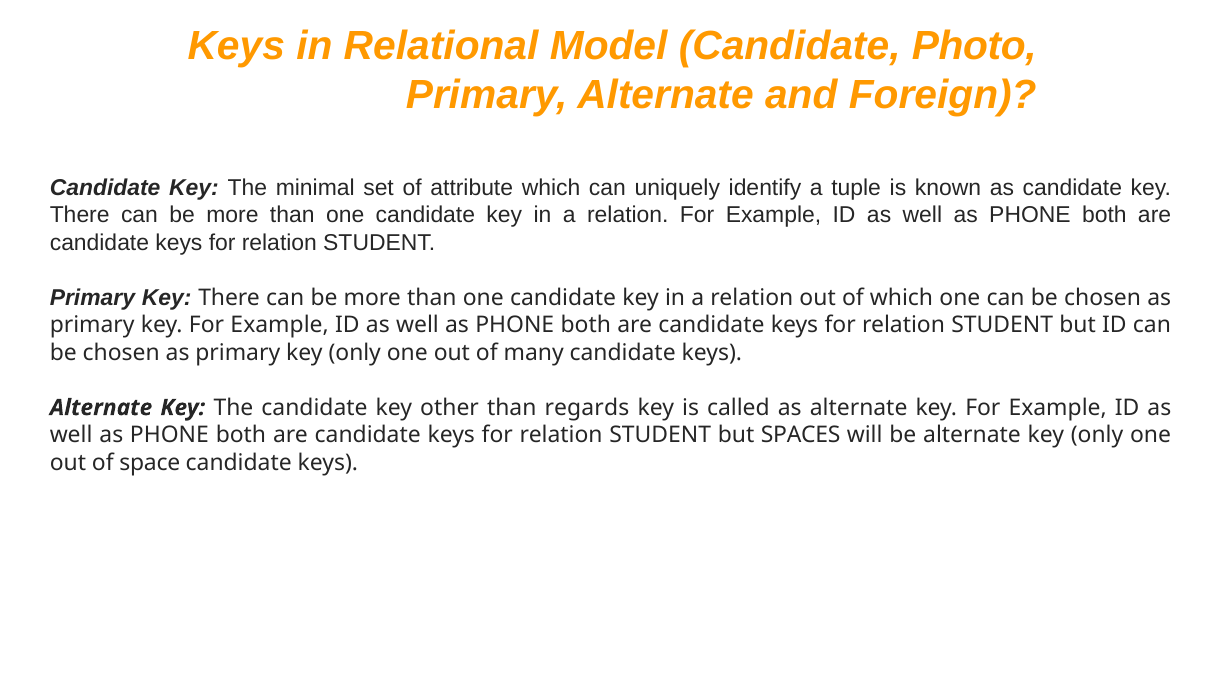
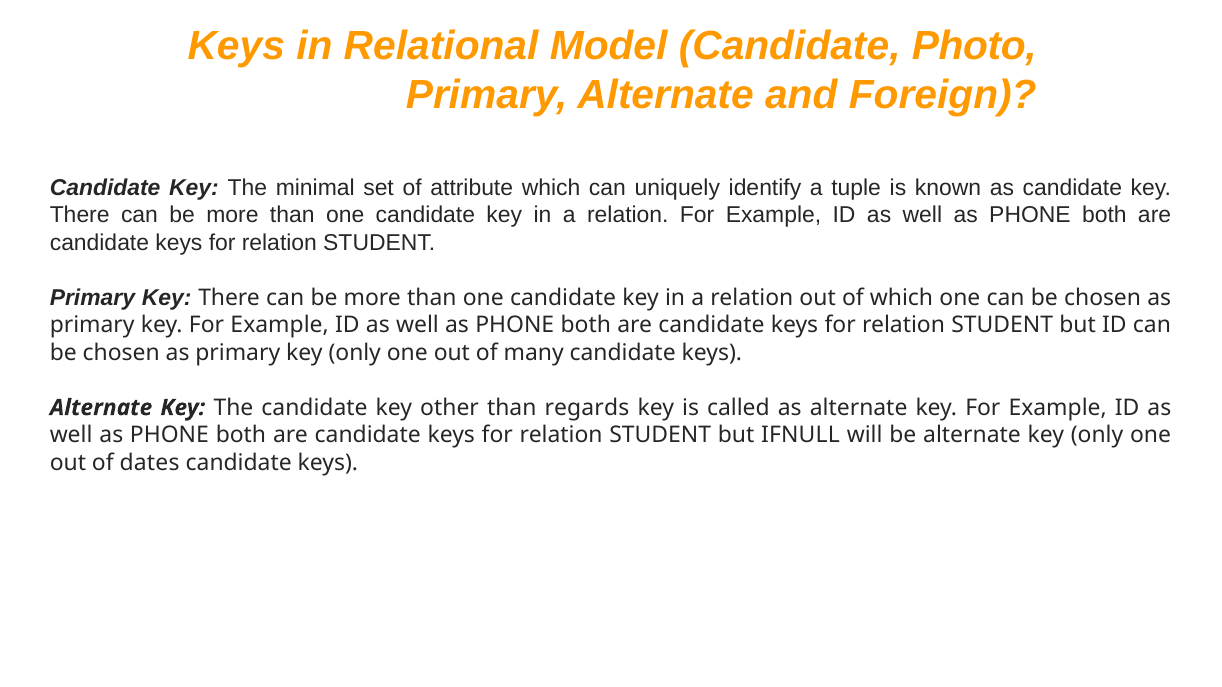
SPACES: SPACES -> IFNULL (800, 435)
space: space -> dates (150, 463)
